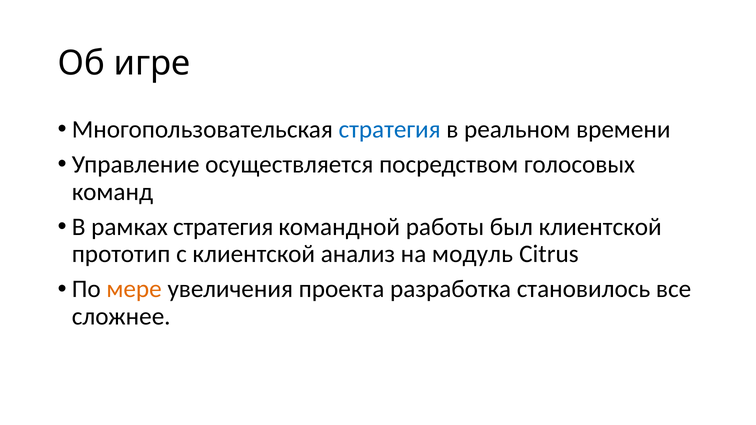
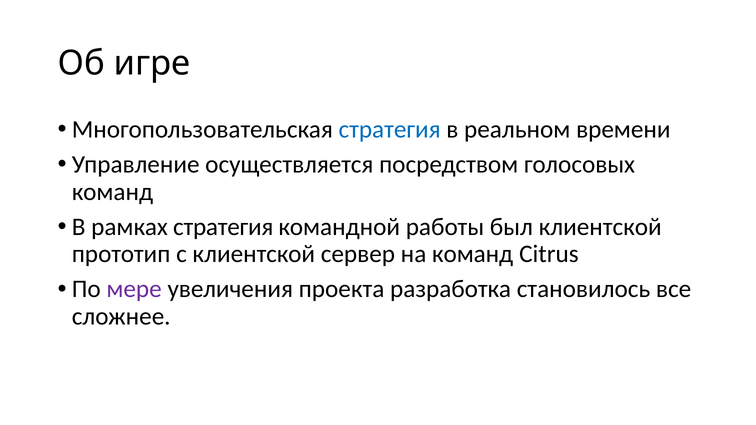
анализ: анализ -> сервер (358, 254)
на модуль: модуль -> команд (473, 254)
мере colour: orange -> purple (134, 289)
